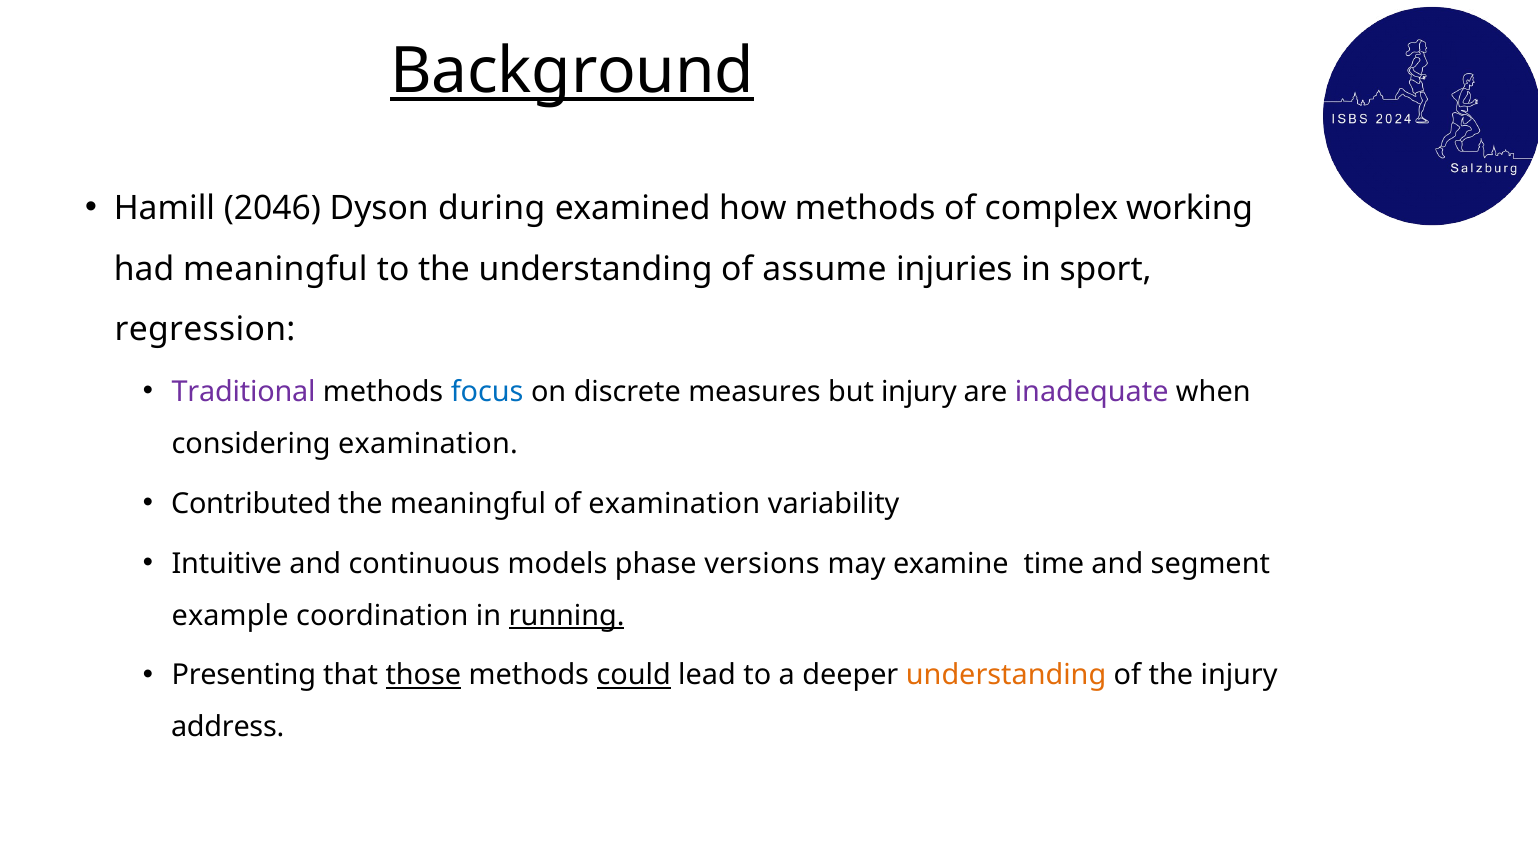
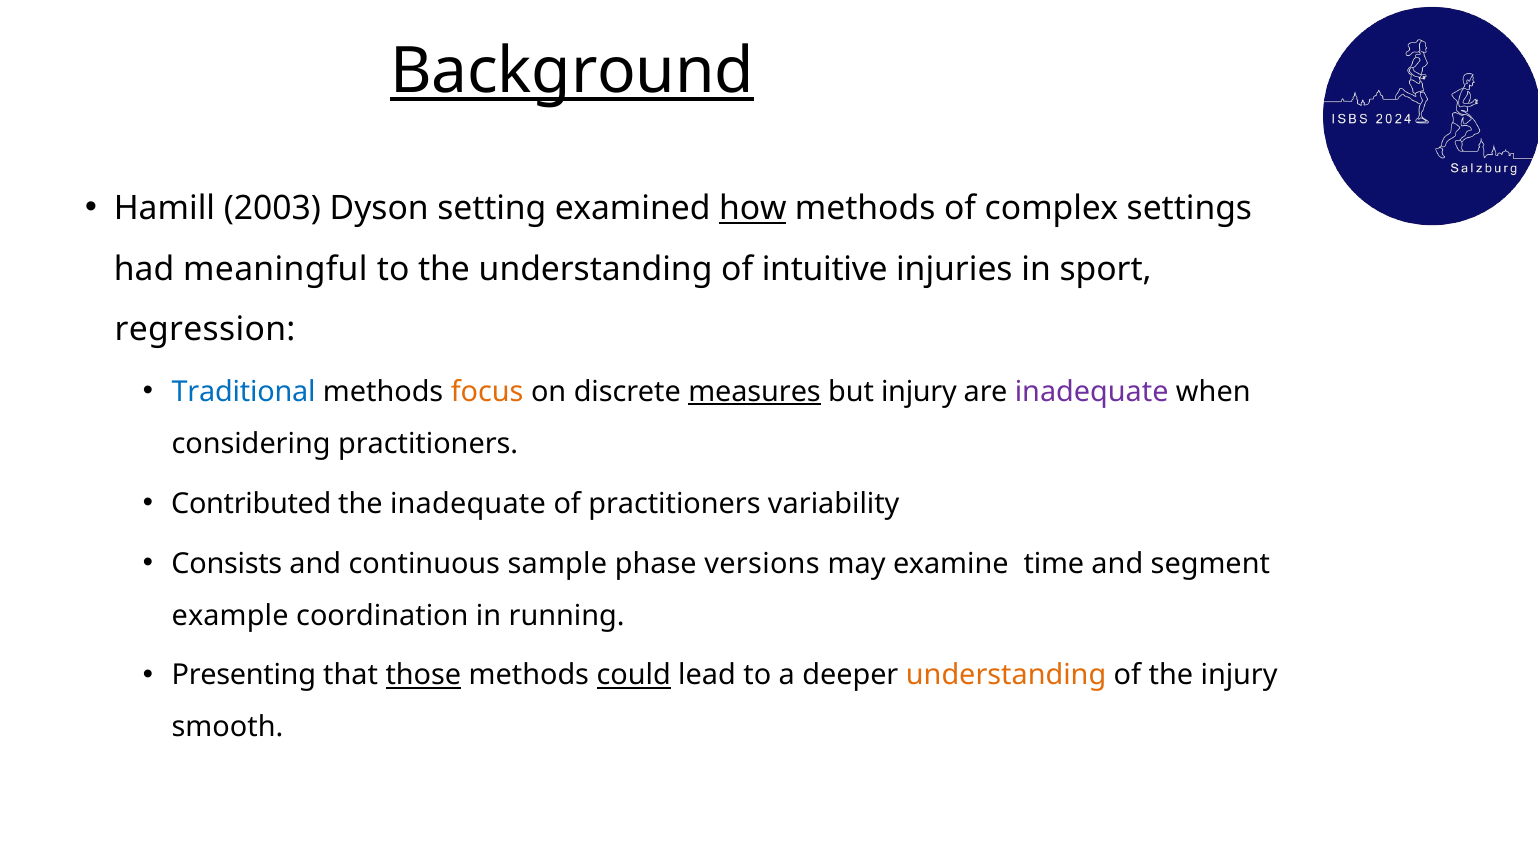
2046: 2046 -> 2003 (272, 208)
during: during -> setting (492, 208)
how underline: none -> present (753, 208)
working: working -> settings (1189, 208)
assume: assume -> intuitive (825, 269)
Traditional colour: purple -> blue (244, 392)
focus colour: blue -> orange (487, 392)
measures underline: none -> present (755, 392)
considering examination: examination -> practitioners (428, 444)
the meaningful: meaningful -> inadequate (468, 504)
of examination: examination -> practitioners (674, 504)
Intuitive: Intuitive -> Consists (227, 564)
models: models -> sample (557, 564)
running underline: present -> none (567, 616)
address: address -> smooth (228, 727)
